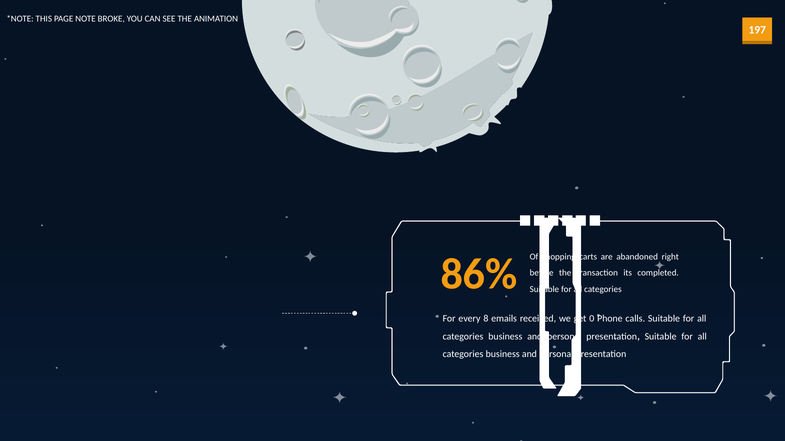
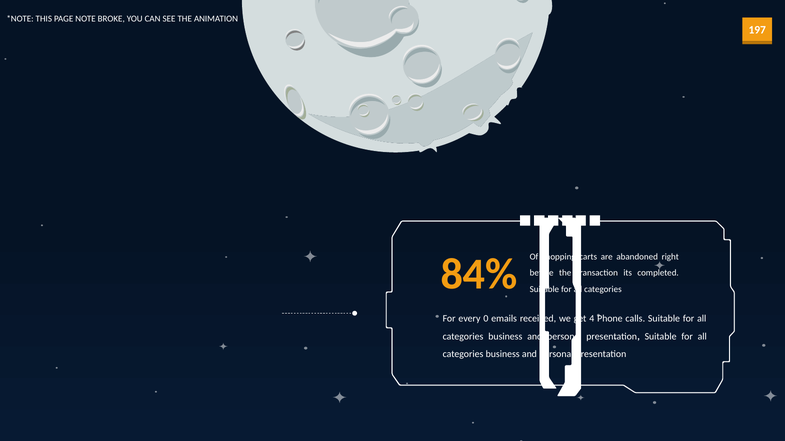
86%: 86% -> 84% (479, 275)
8: 8 -> 0 (486, 319)
0: 0 -> 4 (592, 319)
